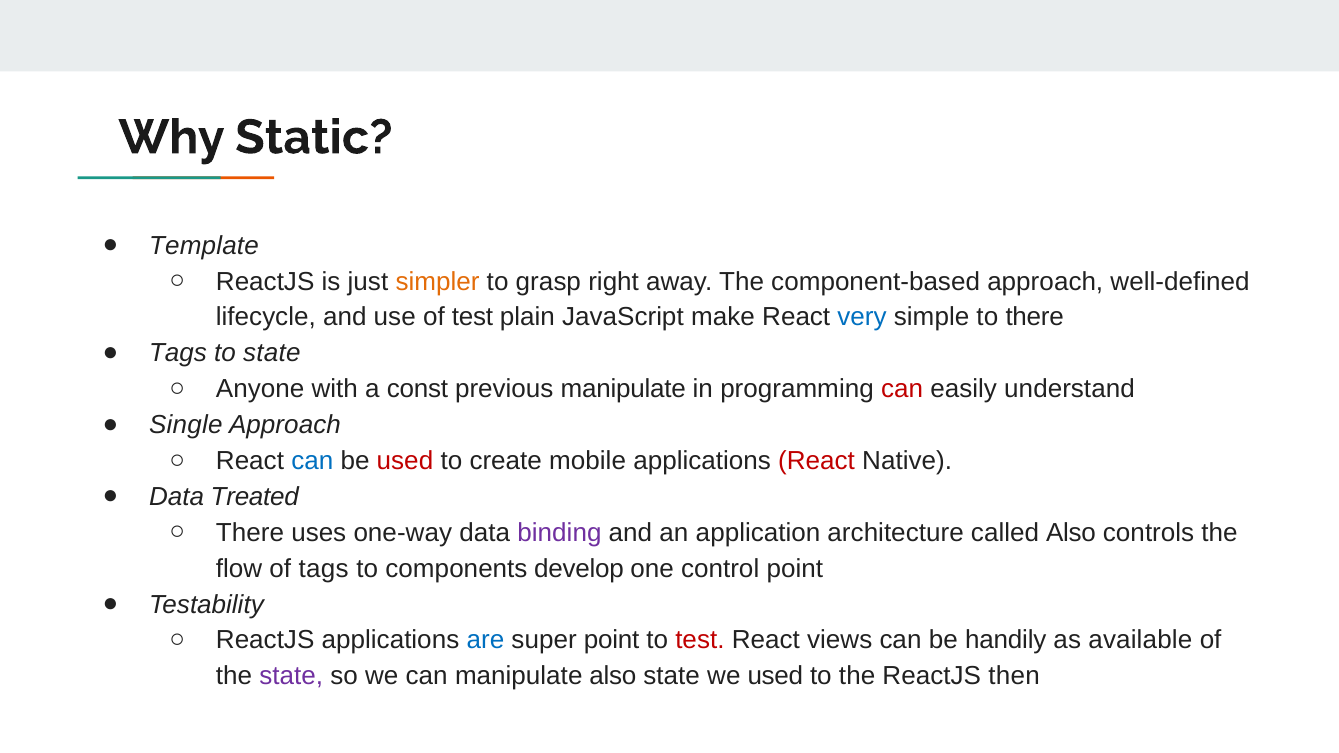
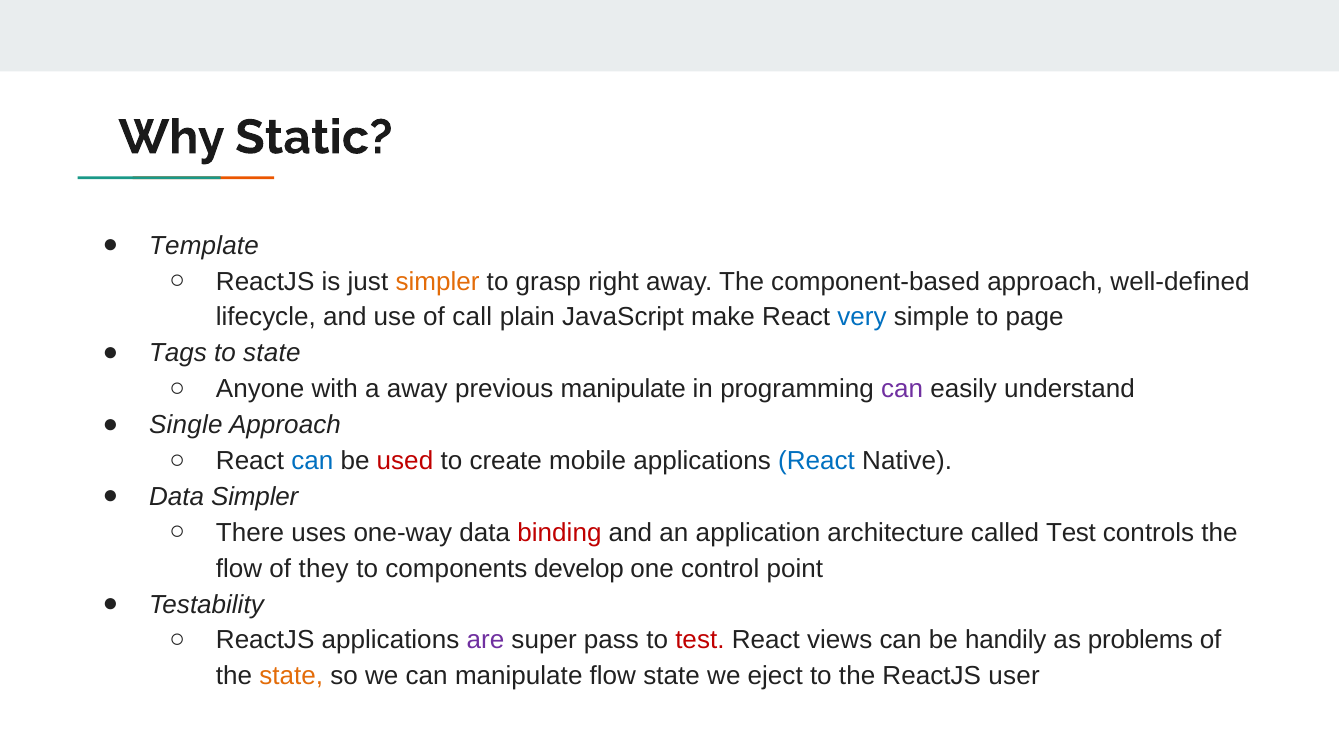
of test: test -> call (472, 317)
to there: there -> page (1035, 317)
a const: const -> away (417, 389)
can colour: red -> purple (902, 389)
React colour: red -> blue (817, 461)
Data Treated: Treated -> Simpler (255, 497)
binding colour: purple -> red (559, 533)
called Also: Also -> Test (1071, 533)
of tags: tags -> they (324, 569)
are colour: blue -> purple (486, 641)
super point: point -> pass (611, 641)
available: available -> problems (1141, 641)
state colour: purple -> orange (291, 676)
manipulate also: also -> flow (613, 676)
we used: used -> eject (775, 676)
then: then -> user (1014, 676)
